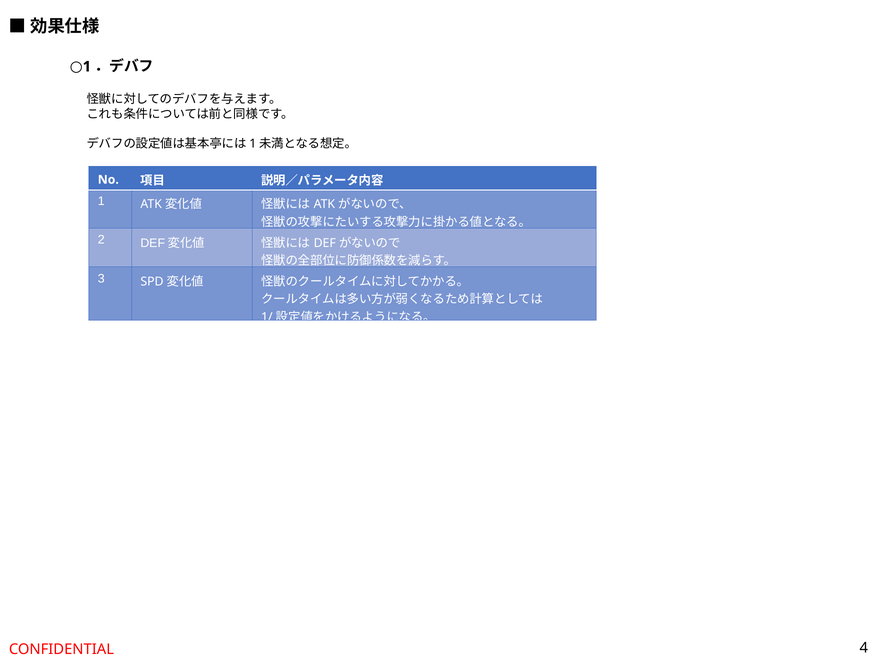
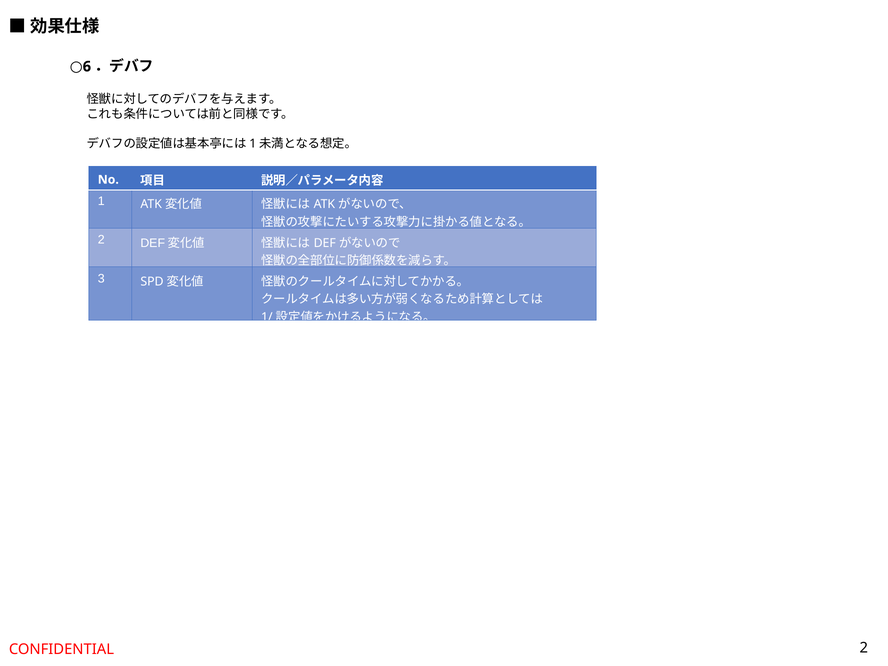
1: 1 -> 6 (87, 67)
CONFIDENTIAL 4: 4 -> 2 (864, 648)
